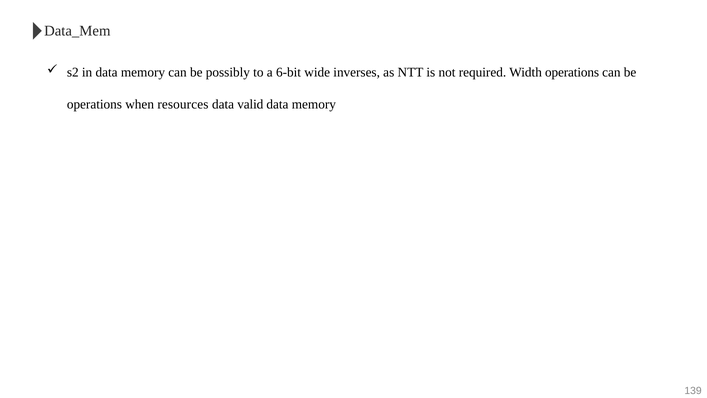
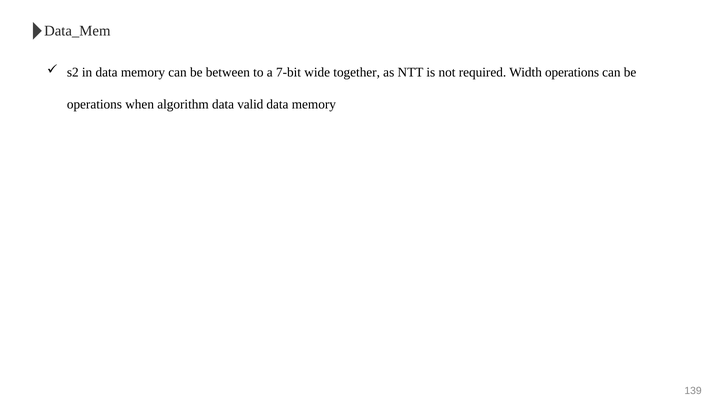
possibly: possibly -> between (228, 73)
6-bit: 6-bit -> 7-bit (289, 73)
inverses: inverses -> together (357, 73)
resources: resources -> algorithm (183, 104)
